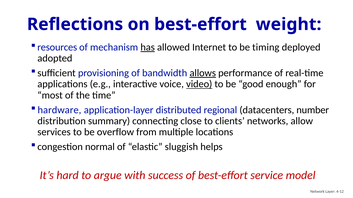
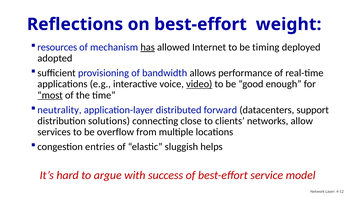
allows underline: present -> none (203, 73)
most underline: none -> present (50, 95)
hardware: hardware -> neutrality (59, 110)
regional: regional -> forward (220, 110)
number: number -> support (313, 110)
summary: summary -> solutions (109, 121)
normal: normal -> entries (100, 147)
